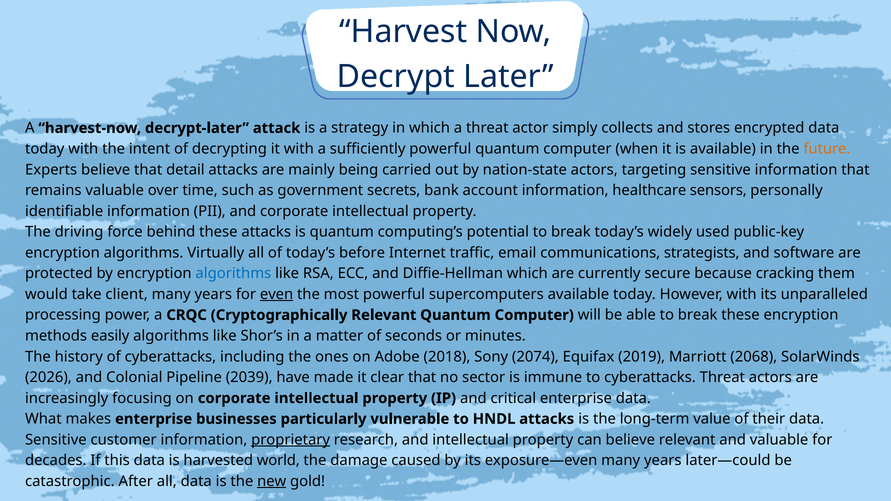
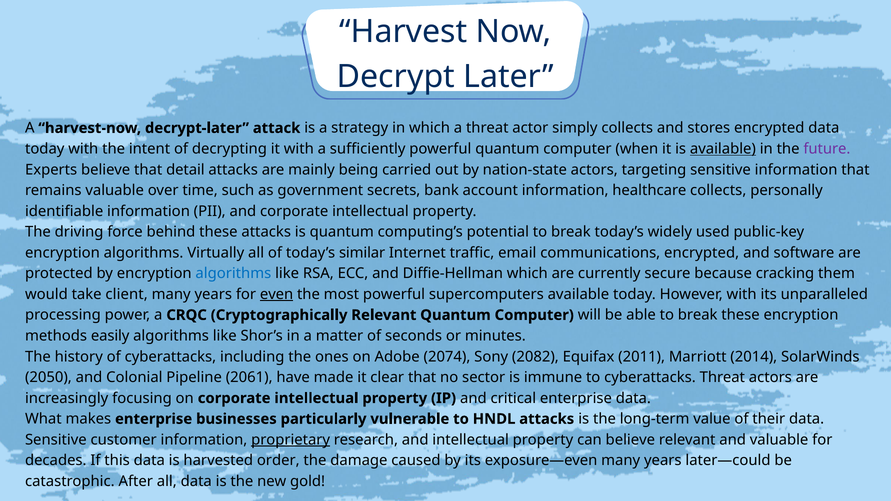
available underline: none -> present (723, 149)
future colour: orange -> purple (827, 149)
healthcare sensors: sensors -> collects (718, 190)
before: before -> similar (362, 253)
communications strategists: strategists -> encrypted (702, 253)
2018: 2018 -> 2074 (447, 357)
2074: 2074 -> 2082 (535, 357)
2019: 2019 -> 2011 (642, 357)
2068: 2068 -> 2014 (754, 357)
2026: 2026 -> 2050 (48, 378)
2039: 2039 -> 2061 (249, 378)
world: world -> order (278, 461)
new underline: present -> none (272, 481)
